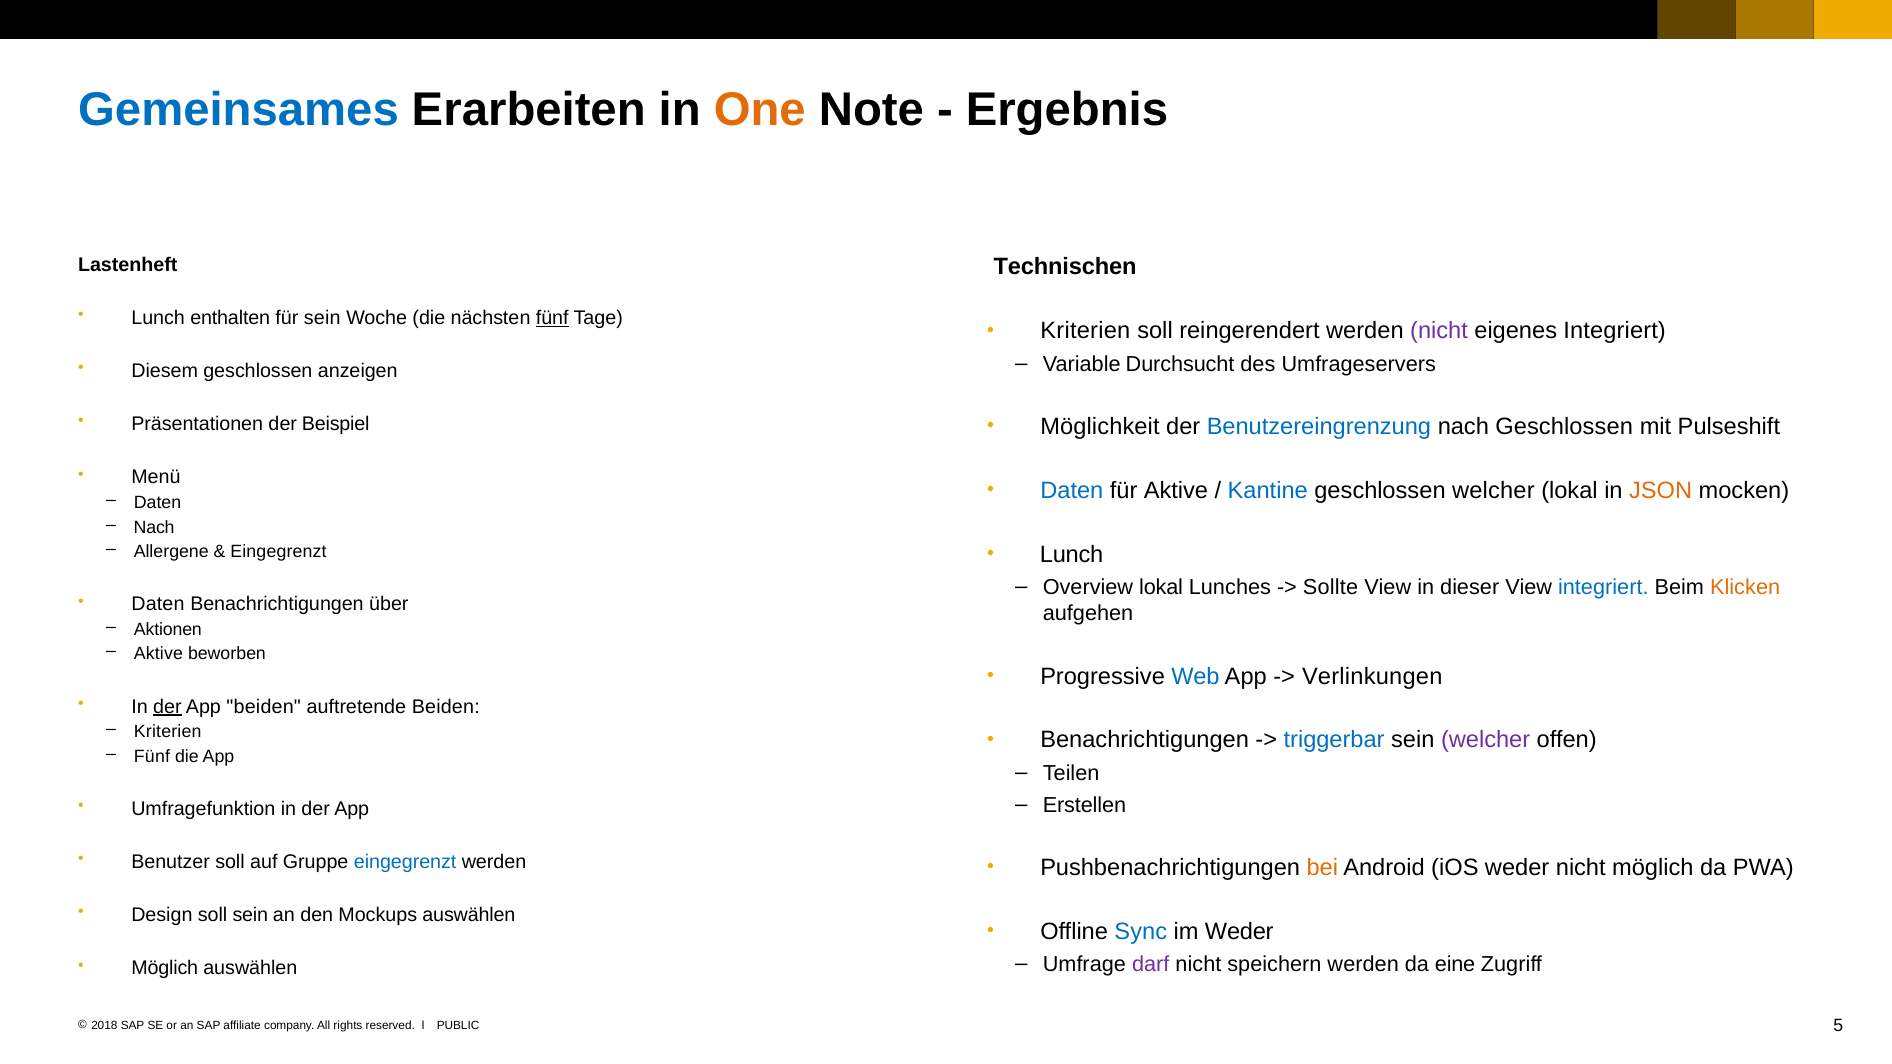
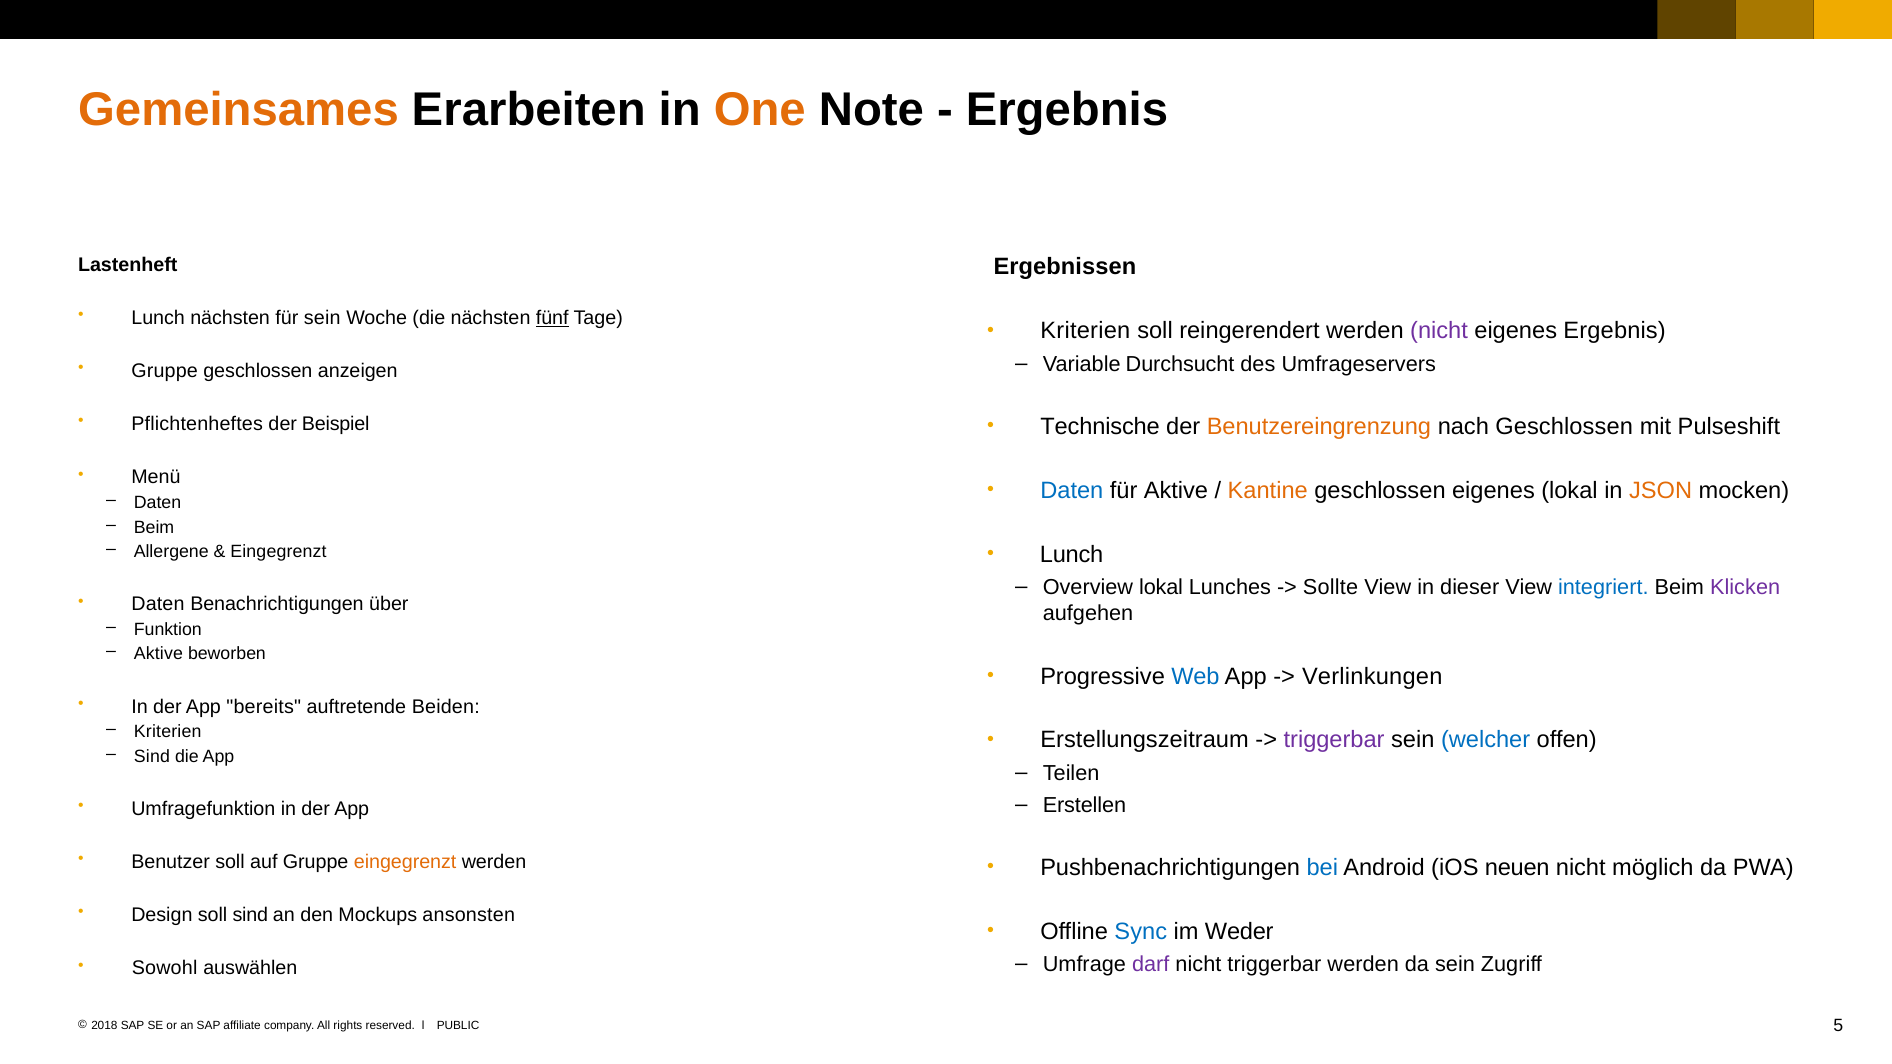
Gemeinsames colour: blue -> orange (239, 110)
Technischen: Technischen -> Ergebnissen (1065, 267)
Lunch enthalten: enthalten -> nächsten (230, 318)
eigenes Integriert: Integriert -> Ergebnis (1615, 331)
Diesem: Diesem -> Gruppe (165, 371)
Präsentationen: Präsentationen -> Pflichtenheftes (197, 424)
Möglichkeit: Möglichkeit -> Technische (1100, 427)
Benutzereingrenzung colour: blue -> orange (1319, 427)
Kantine colour: blue -> orange (1268, 491)
geschlossen welcher: welcher -> eigenes (1493, 491)
Nach: Nach -> Beim (154, 527)
Klicken colour: orange -> purple (1745, 587)
Aktionen: Aktionen -> Funktion (168, 630)
der underline: present -> none (167, 707)
App beiden: beiden -> bereits (264, 707)
Benachrichtigungen: Benachrichtigungen -> Erstellungszeitraum (1145, 740)
triggerbar colour: blue -> purple (1334, 740)
welcher colour: purple -> blue (1486, 740)
Fünf: Fünf -> Sind (152, 756)
eingegrenzt colour: blue -> orange (405, 862)
bei colour: orange -> blue (1322, 868)
iOS weder: weder -> neuen (1517, 868)
soll sein: sein -> sind (250, 915)
Mockups auswählen: auswählen -> ansonsten (469, 915)
nicht speichern: speichern -> triggerbar (1274, 965)
da eine: eine -> sein (1455, 965)
Möglich: Möglich -> Sowohl (165, 968)
